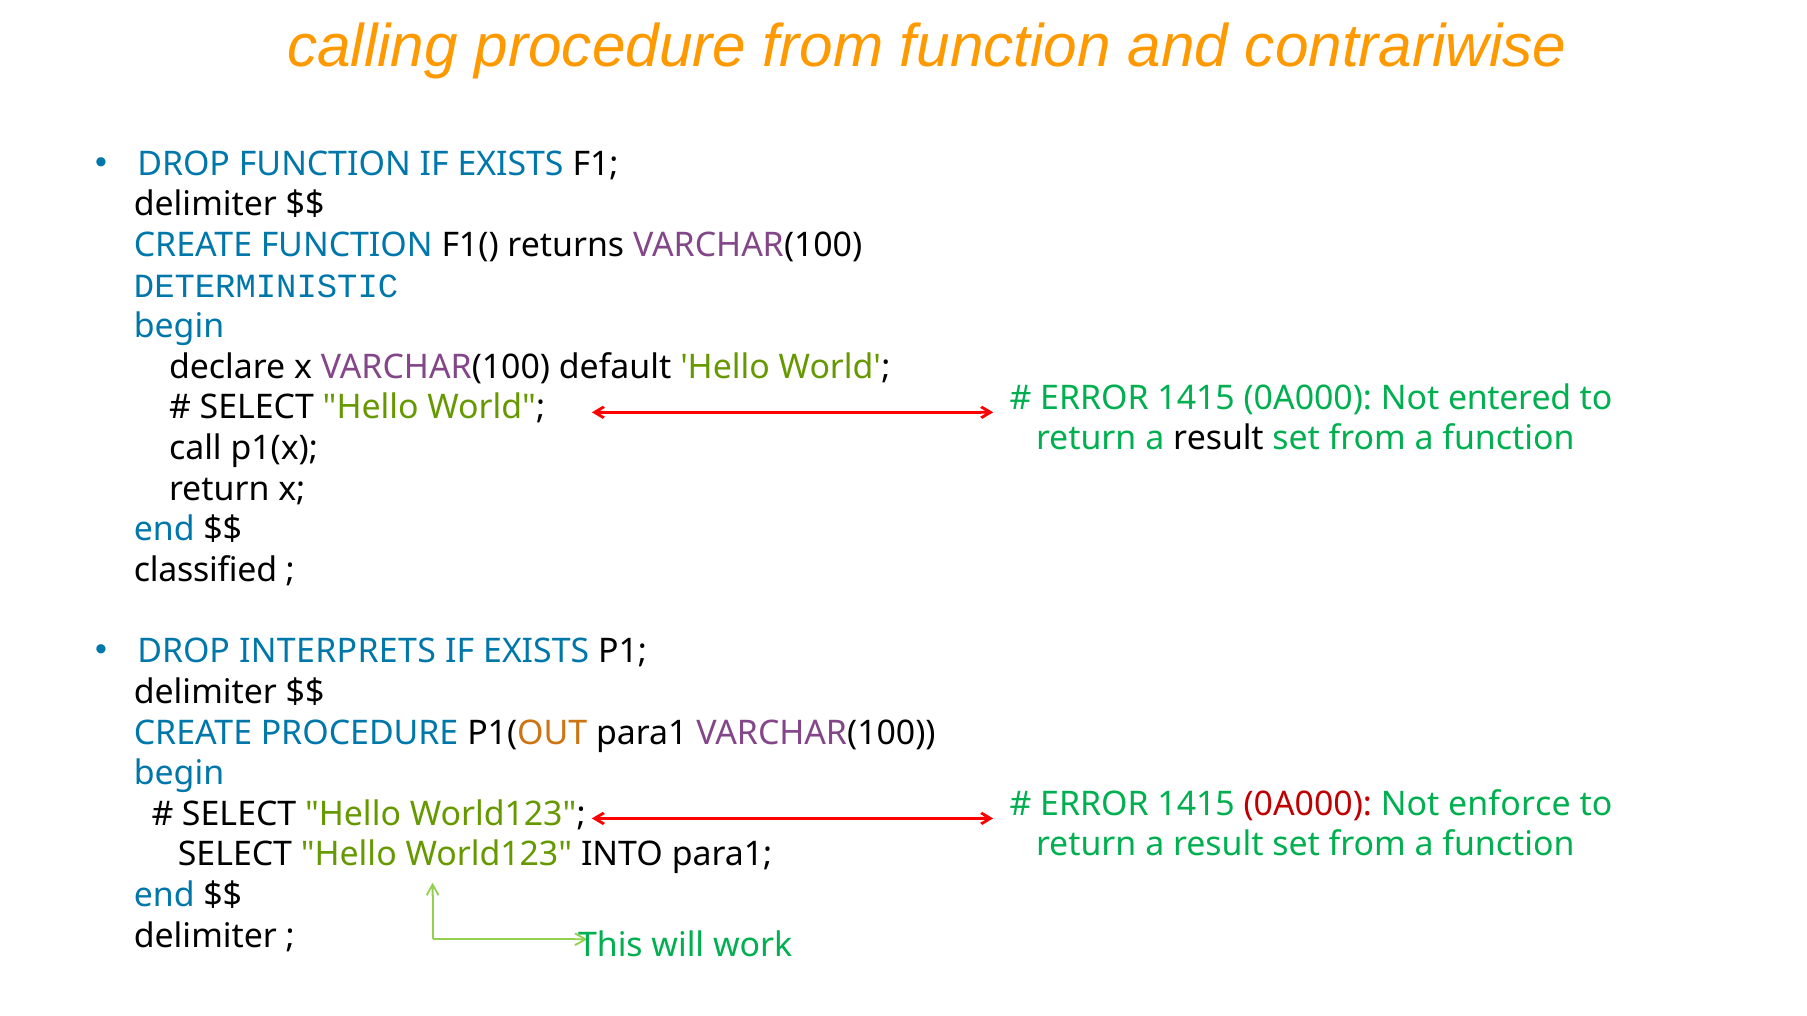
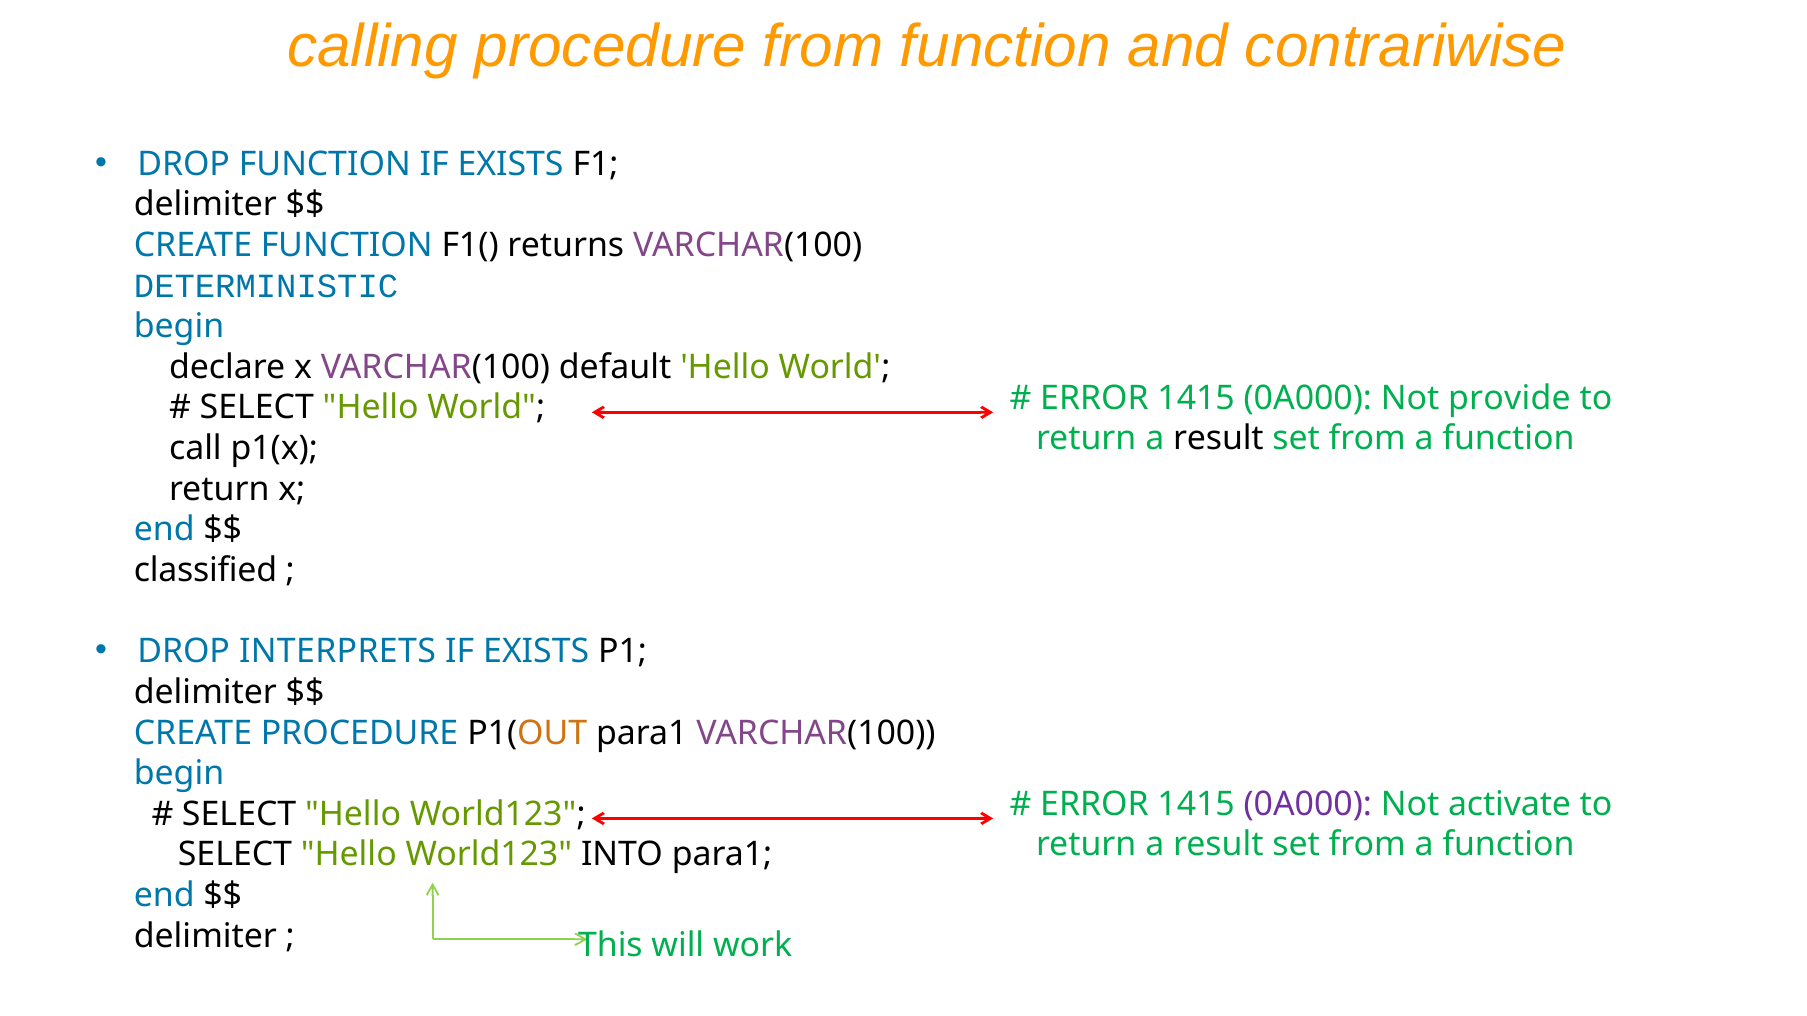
entered: entered -> provide (1509, 398)
0A000 colour: red -> purple (1308, 804)
enforce: enforce -> activate (1510, 804)
